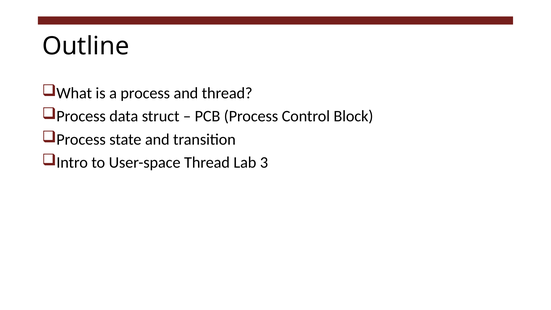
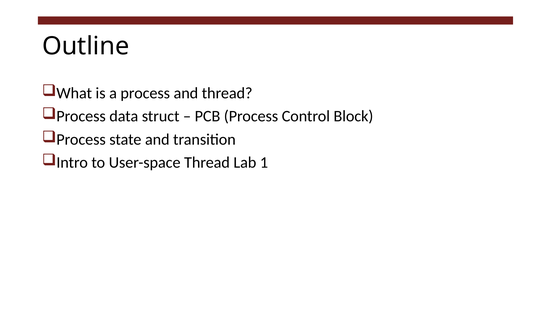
3: 3 -> 1 (264, 162)
